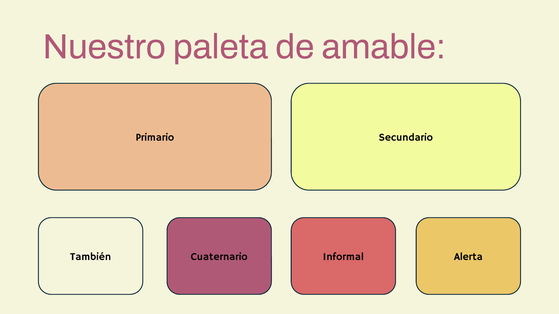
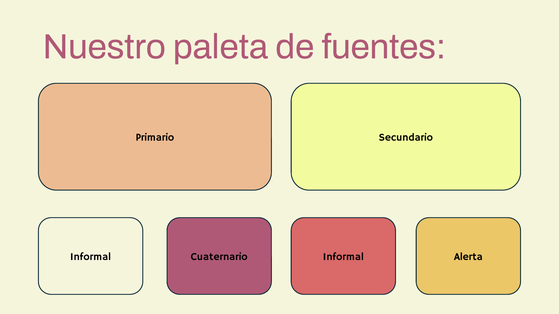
amable: amable -> fuentes (384, 47)
También: También -> Informal (90, 257)
